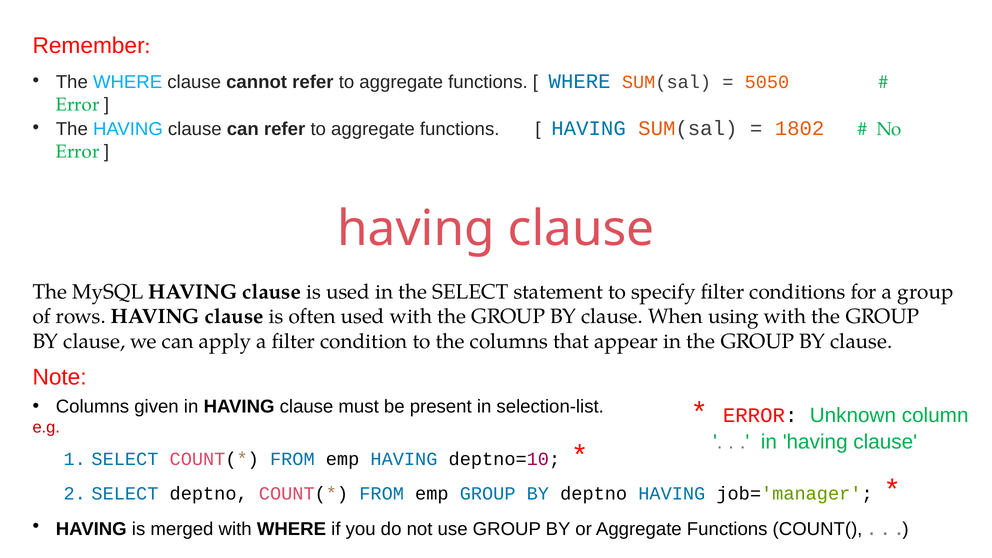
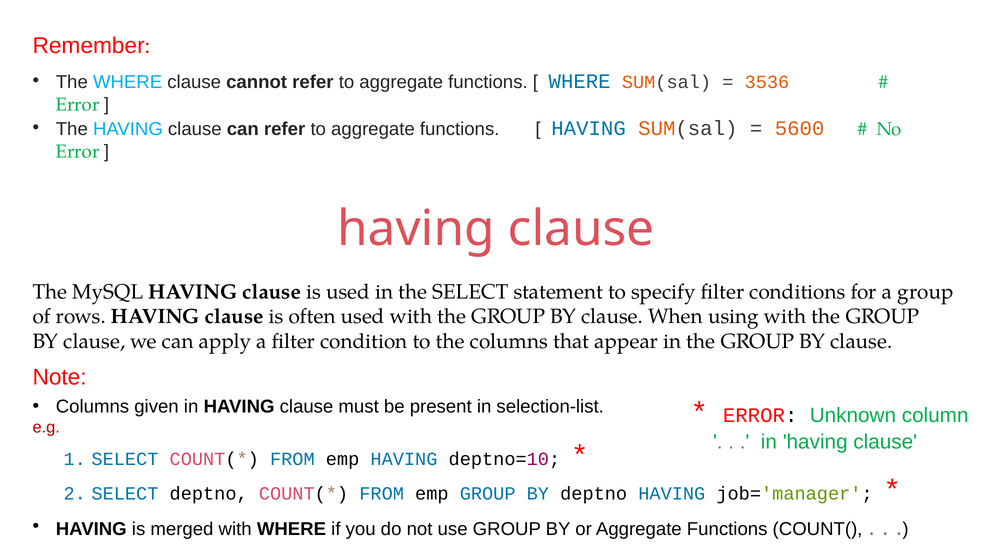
5050: 5050 -> 3536 (767, 82)
1802: 1802 -> 5600 (800, 128)
